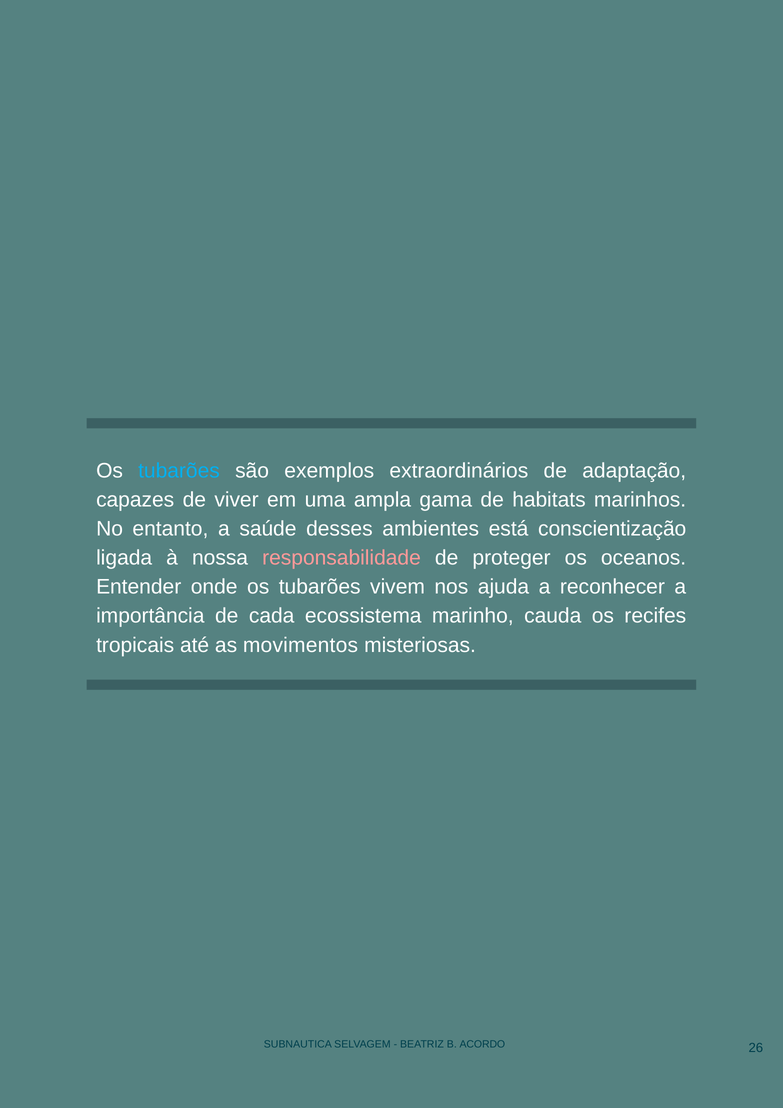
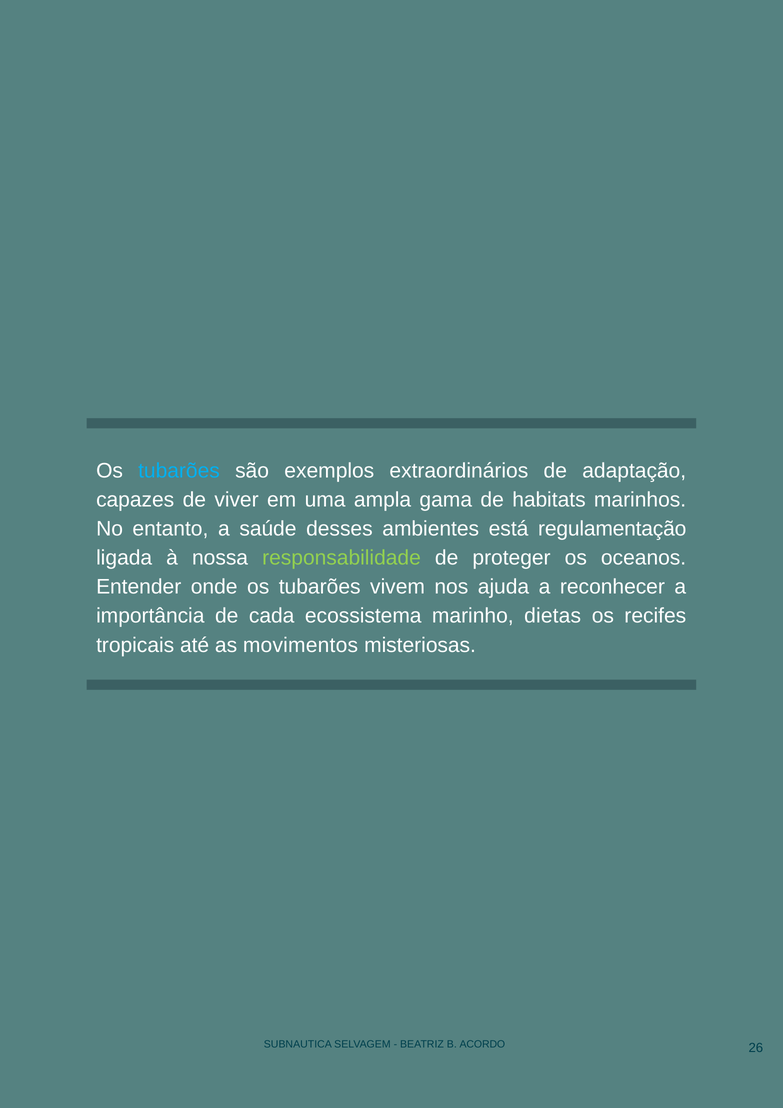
conscientização: conscientização -> regulamentação (612, 529)
responsabilidade colour: pink -> light green (342, 558)
cauda: cauda -> dietas (553, 616)
